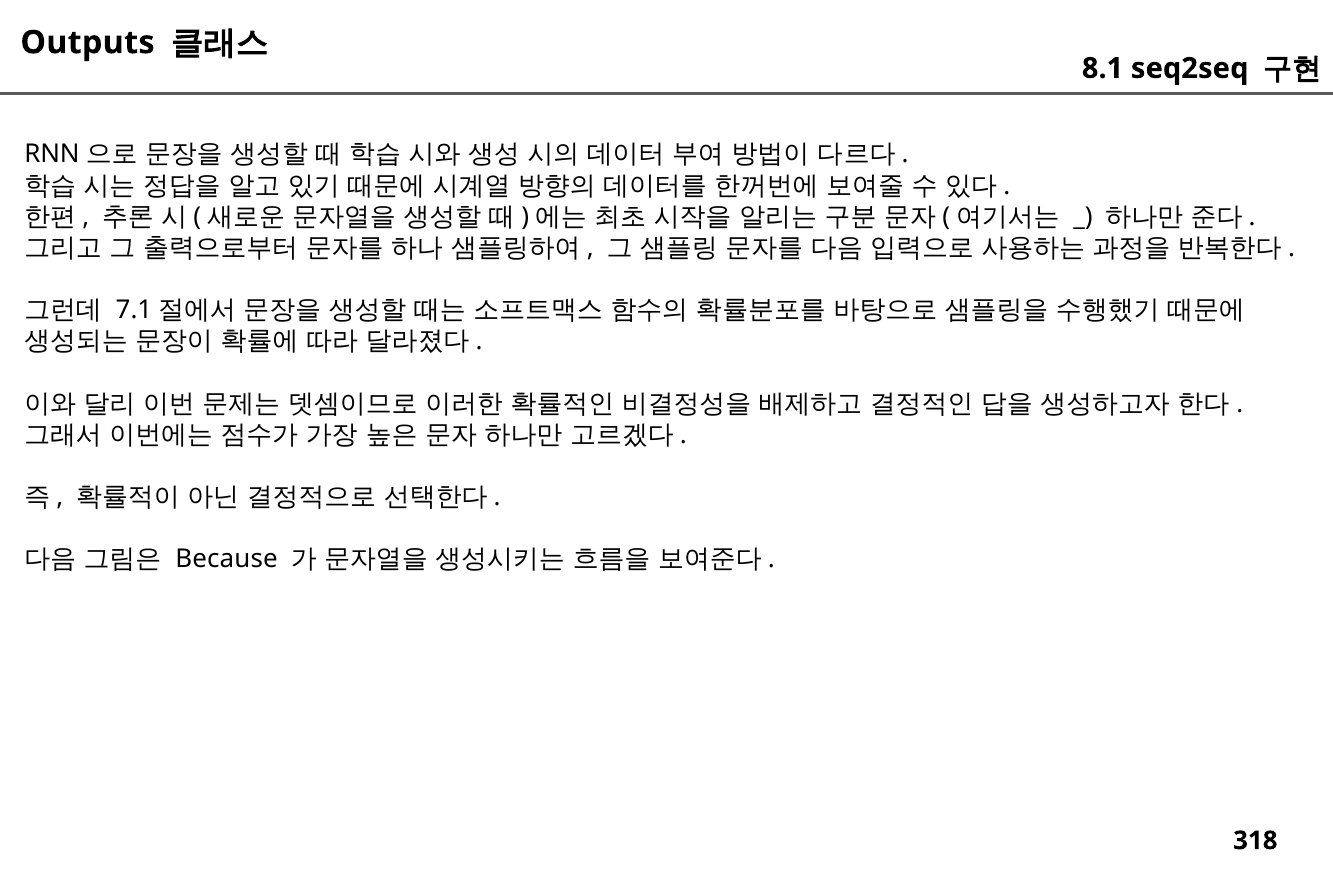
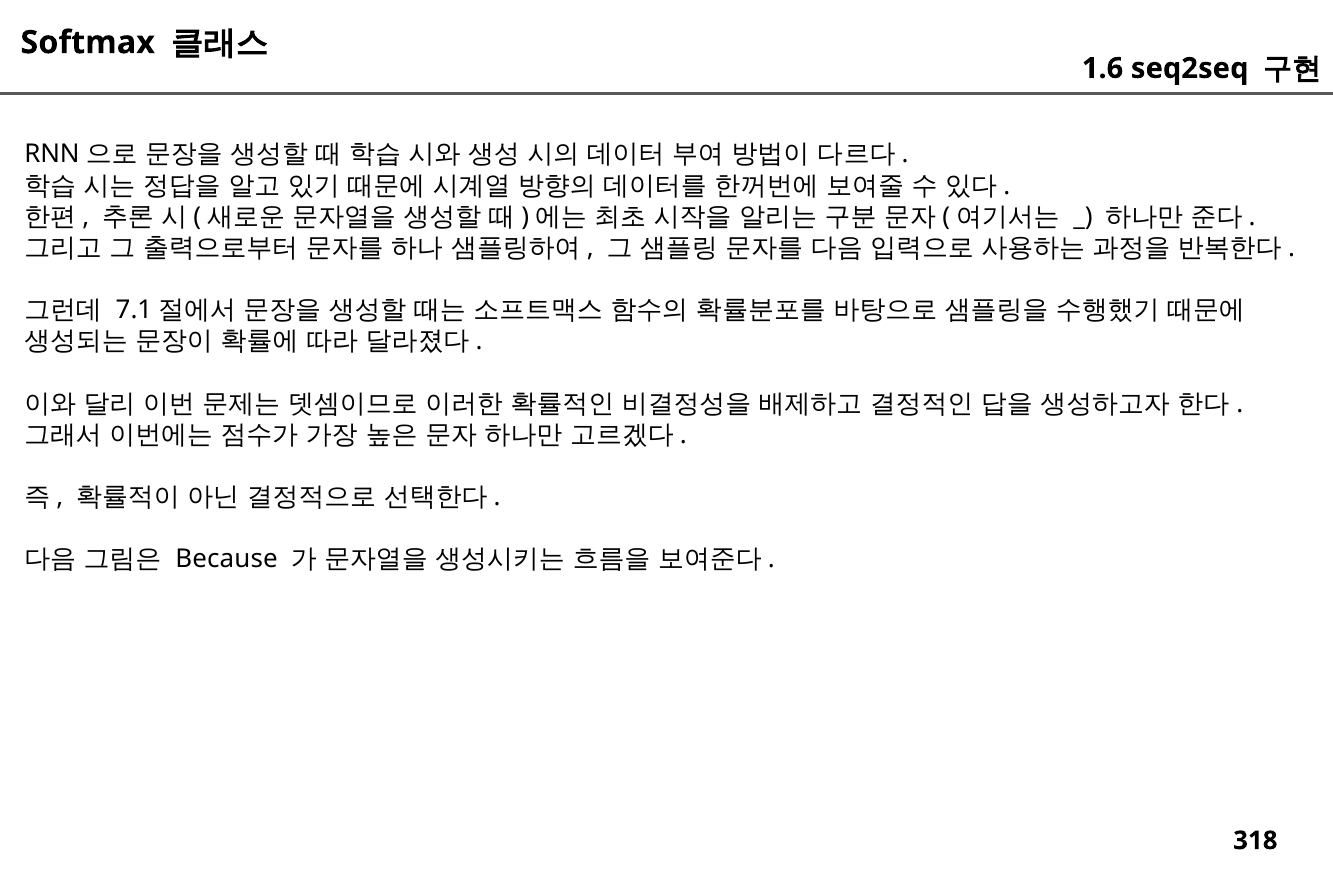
Outputs: Outputs -> Softmax (88, 43)
8.1: 8.1 -> 1.6 (1103, 68)
